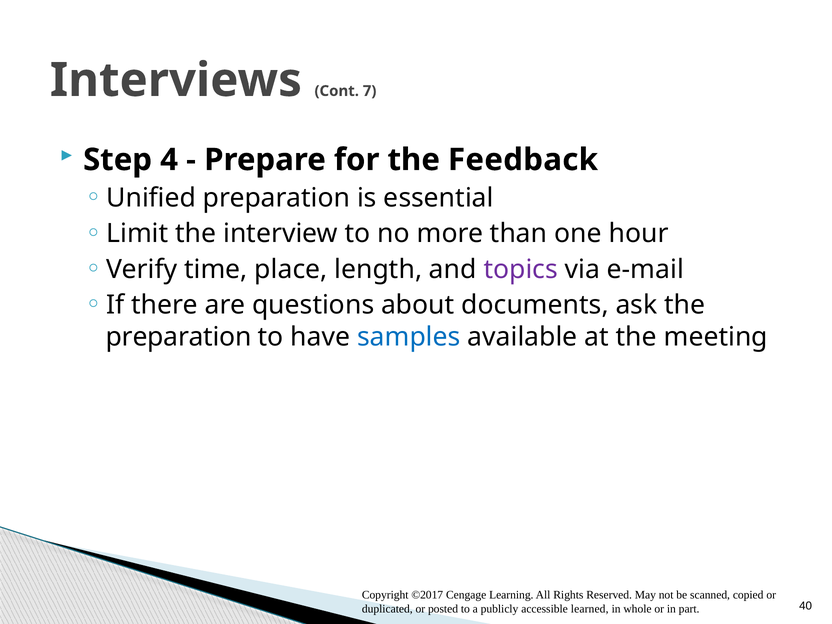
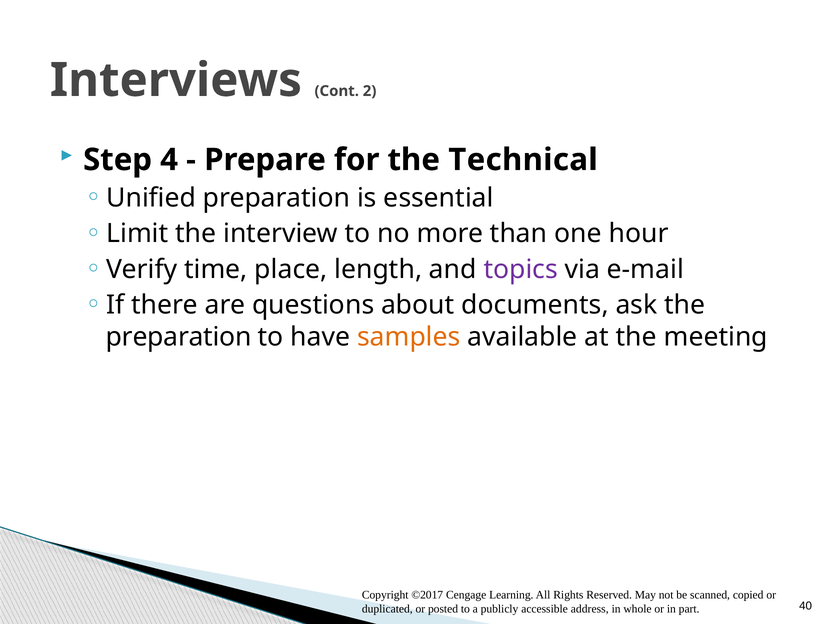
7: 7 -> 2 (370, 91)
Feedback: Feedback -> Technical (523, 160)
samples colour: blue -> orange (409, 337)
learned: learned -> address (590, 609)
